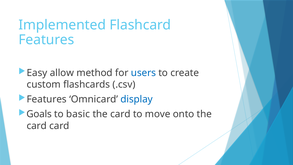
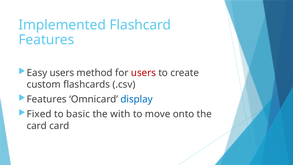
Easy allow: allow -> users (62, 73)
users colour: blue -> red (143, 73)
Goals: Goals -> Fixed (39, 114)
card: card -> with (120, 114)
